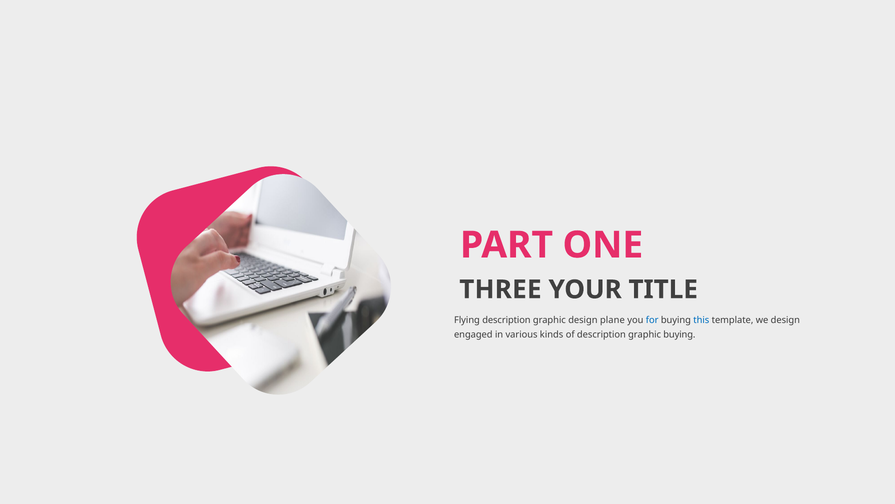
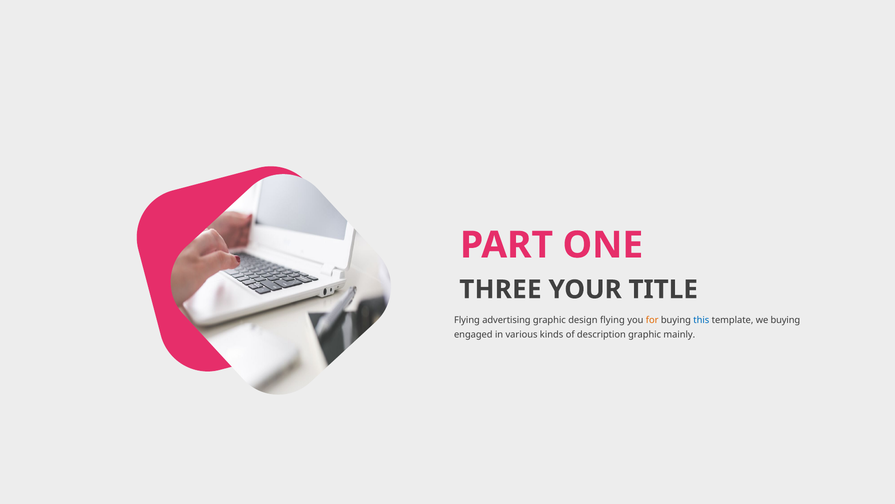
Flying description: description -> advertising (506, 320)
design plane: plane -> flying (612, 320)
for colour: blue -> orange (652, 320)
we design: design -> buying (785, 320)
graphic buying: buying -> mainly (679, 334)
